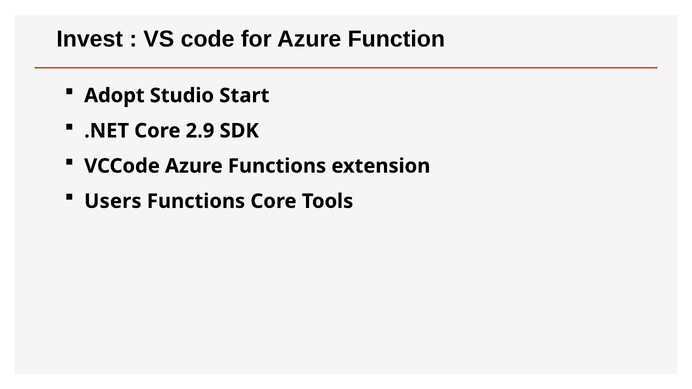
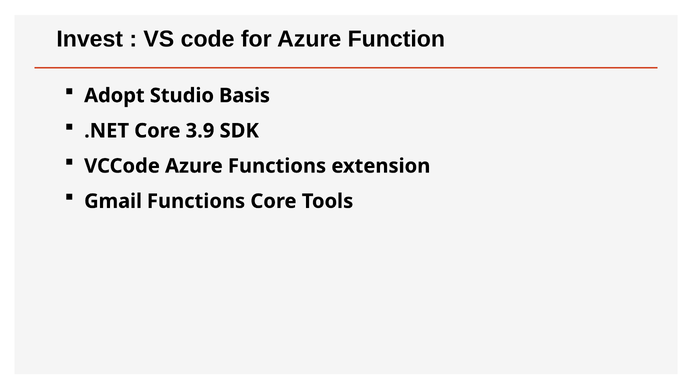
Start: Start -> Basis (245, 96)
2.9: 2.9 -> 3.9 (200, 131)
Users: Users -> Gmail (113, 201)
